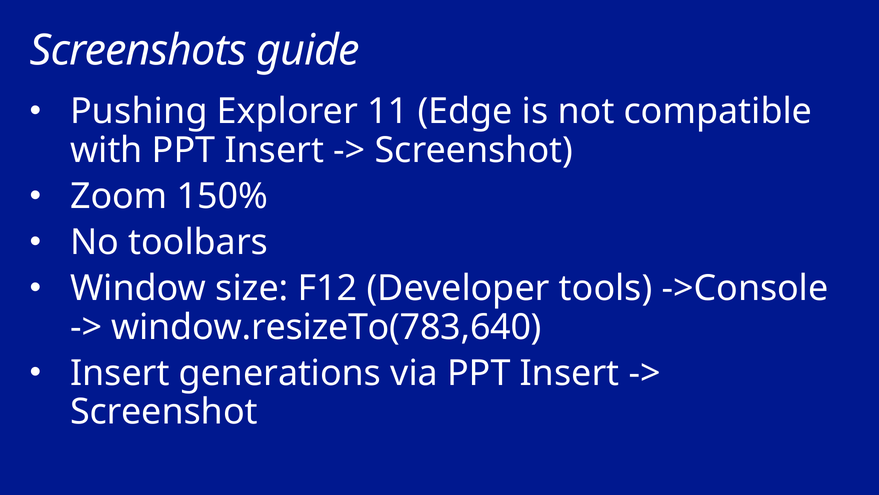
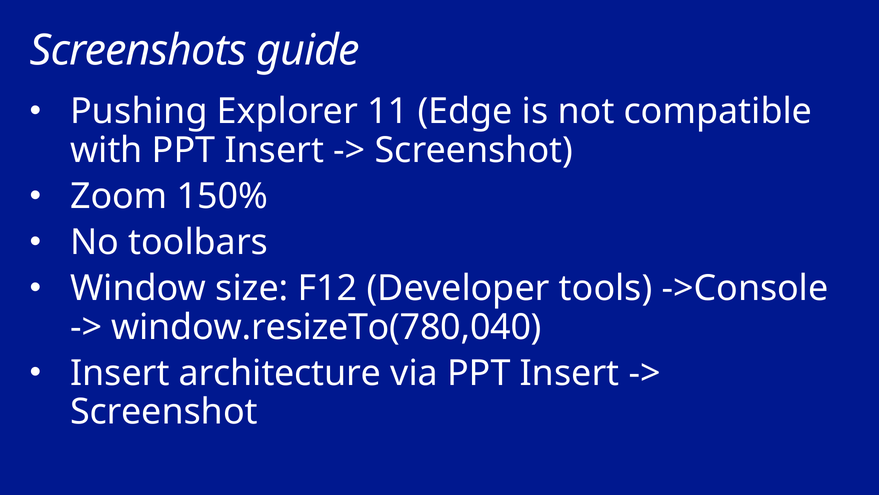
window.resizeTo(783,640: window.resizeTo(783,640 -> window.resizeTo(780,040 (327, 327)
generations: generations -> architecture (280, 373)
